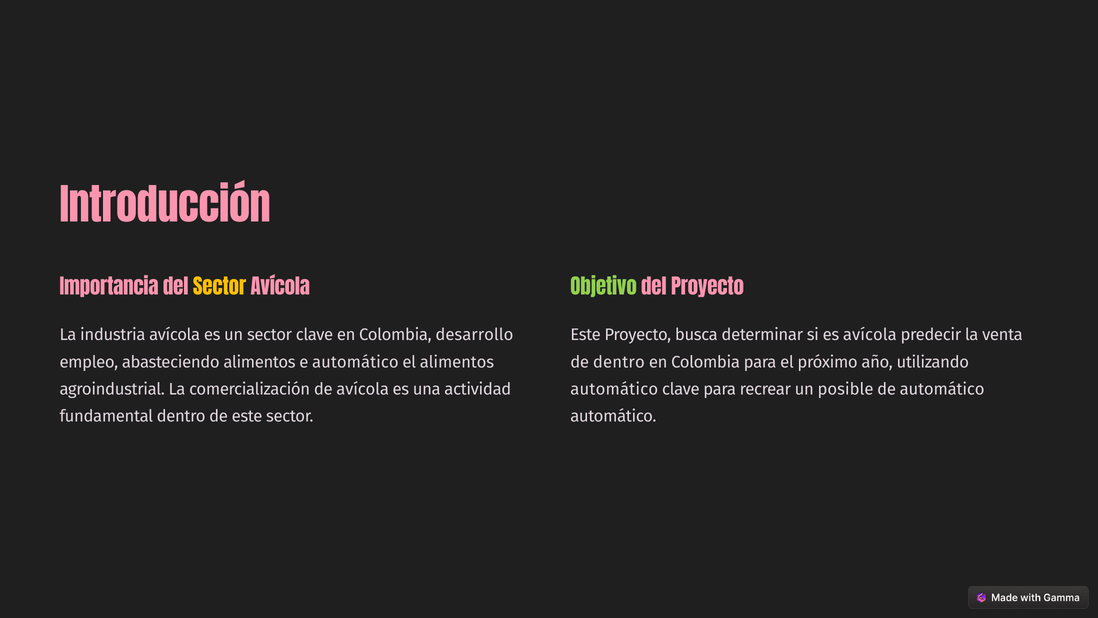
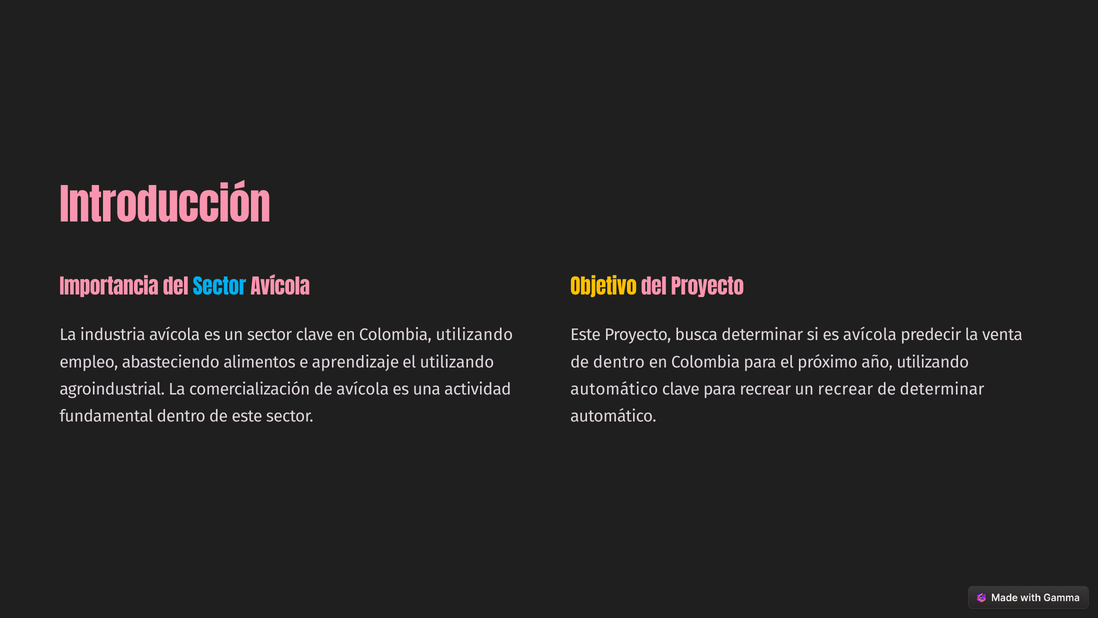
Sector colour: yellow -> light blue (220, 288)
Objetivo colour: light green -> yellow (604, 288)
Colombia desarrollo: desarrollo -> utilizando (474, 335)
e automático: automático -> aprendizaje (355, 362)
el alimentos: alimentos -> utilizando (457, 362)
un posible: posible -> recrear (845, 389)
de automático: automático -> determinar (942, 389)
